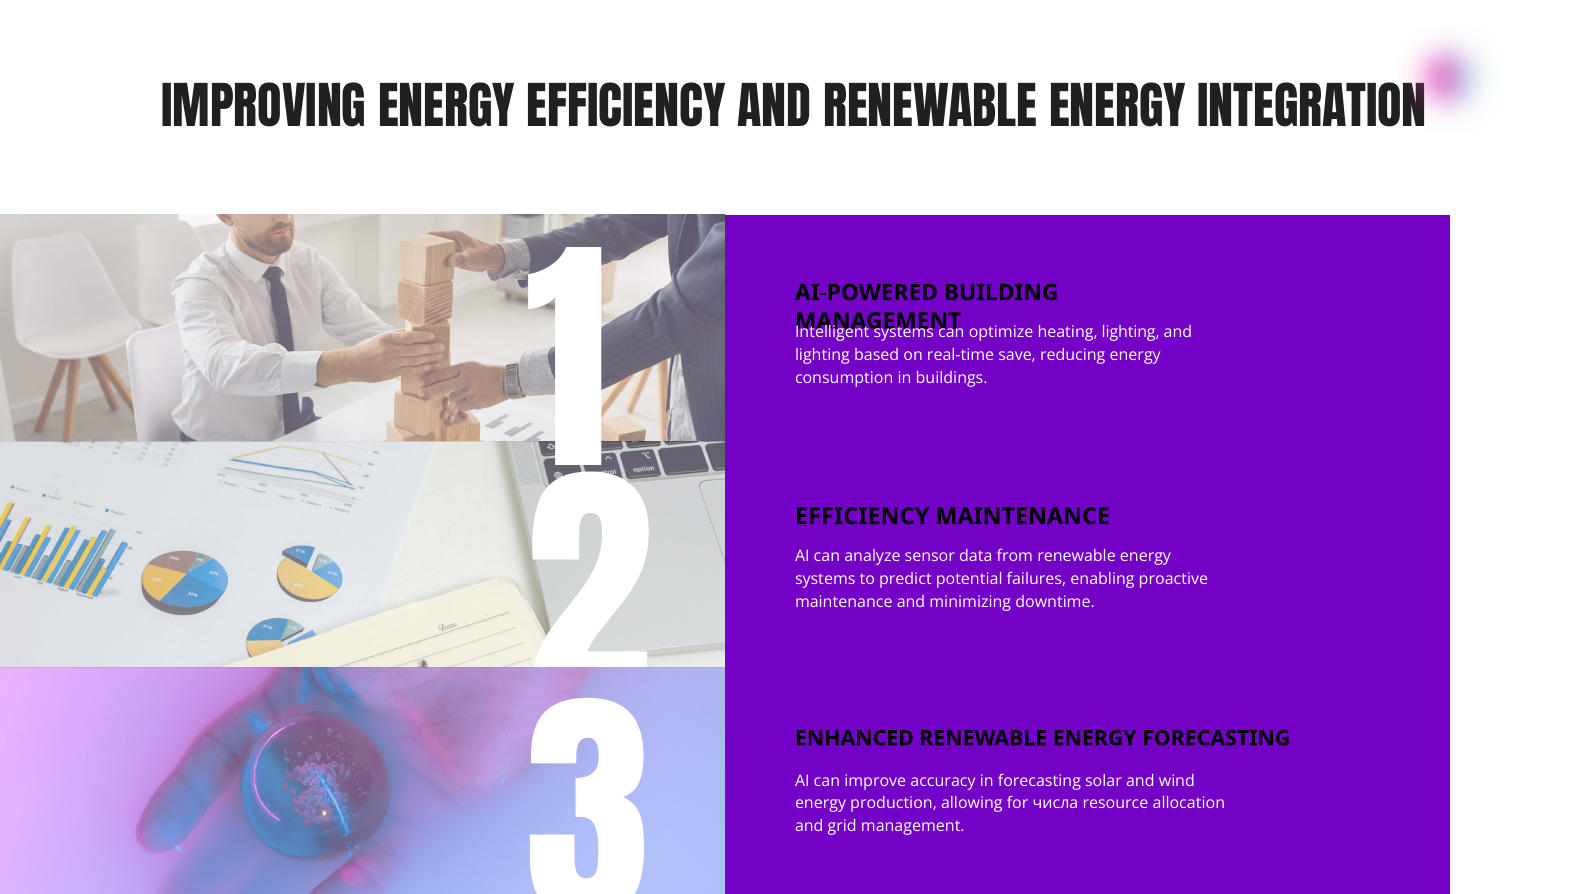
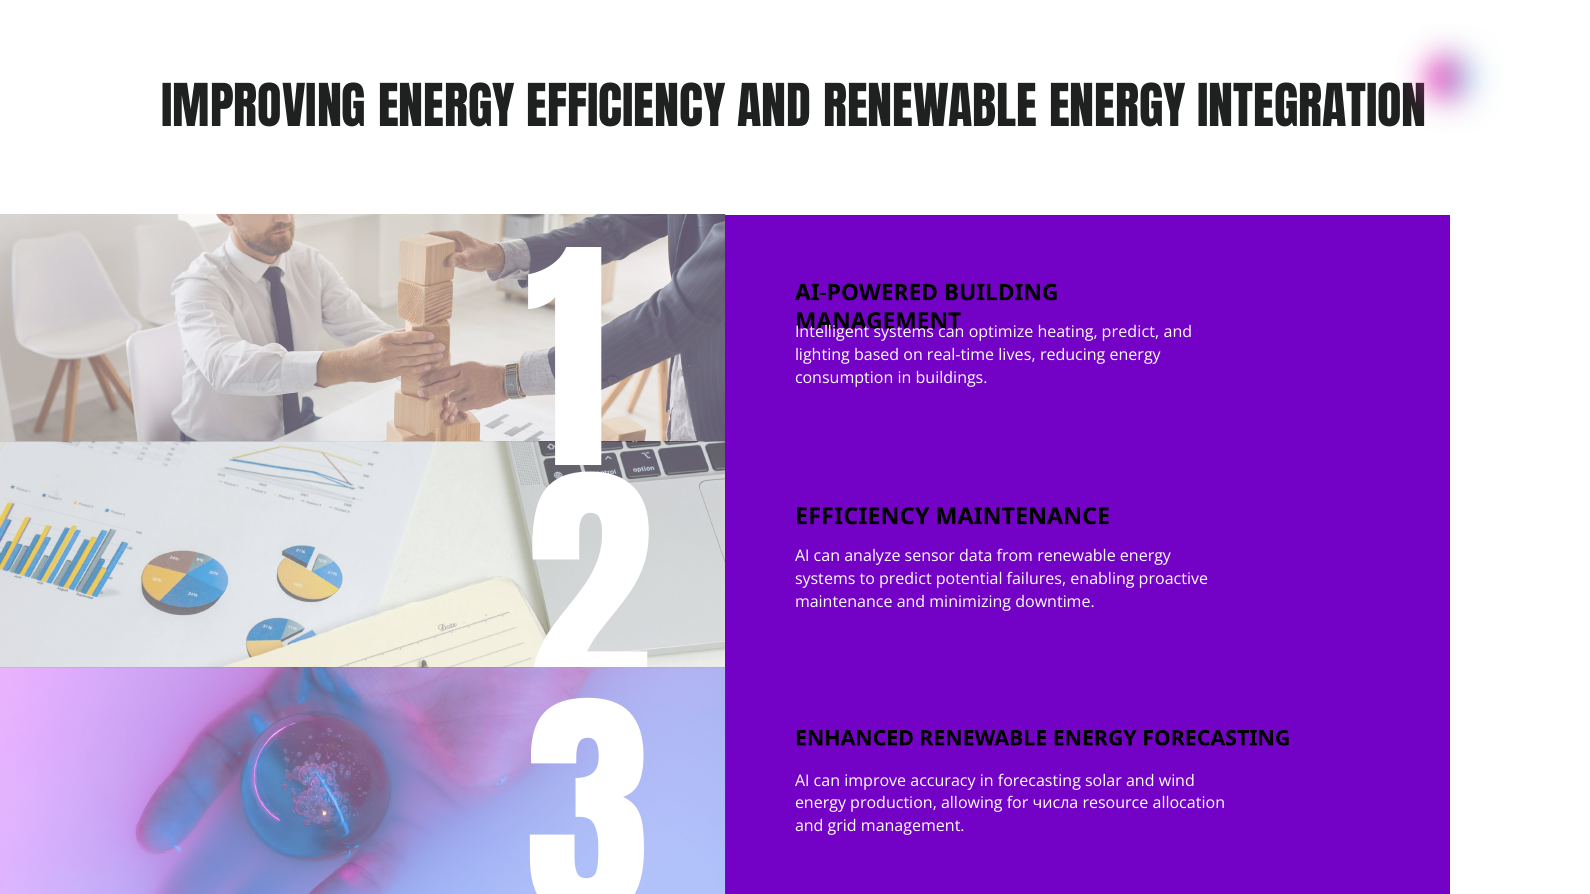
heating lighting: lighting -> predict (1131, 333)
save: save -> lives (1017, 355)
